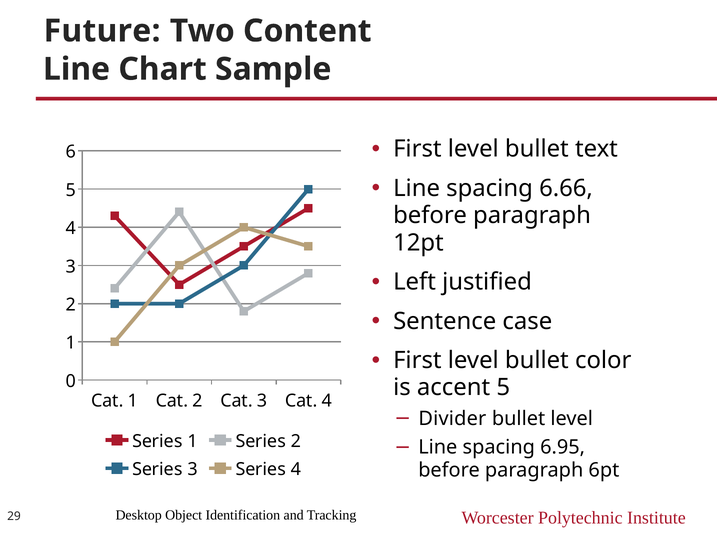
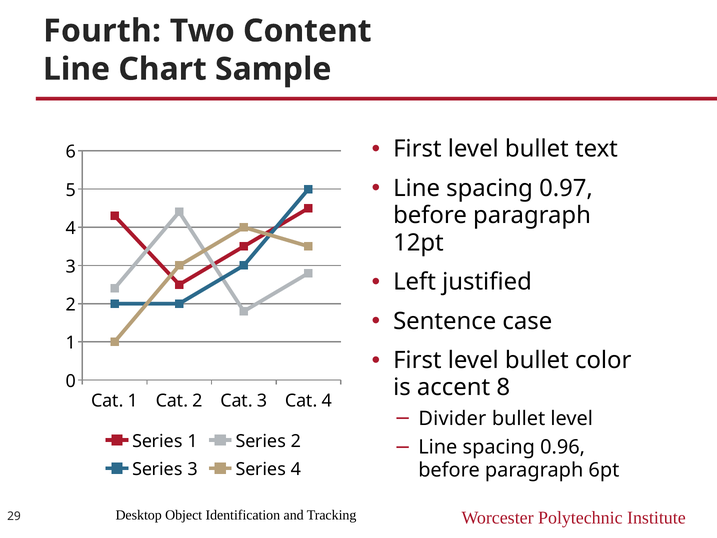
Future: Future -> Fourth (102, 31)
6.66: 6.66 -> 0.97 (566, 188)
accent 5: 5 -> 8 (503, 387)
6.95: 6.95 -> 0.96 (563, 447)
